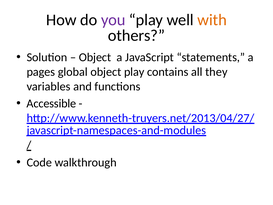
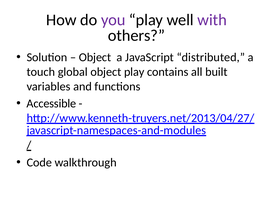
with colour: orange -> purple (212, 20)
statements: statements -> distributed (211, 57)
pages: pages -> touch (41, 72)
they: they -> built (216, 72)
